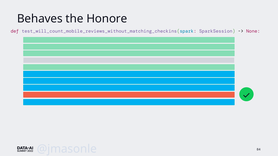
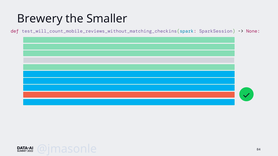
Behaves: Behaves -> Brewery (40, 19)
Honore: Honore -> Smaller (107, 19)
